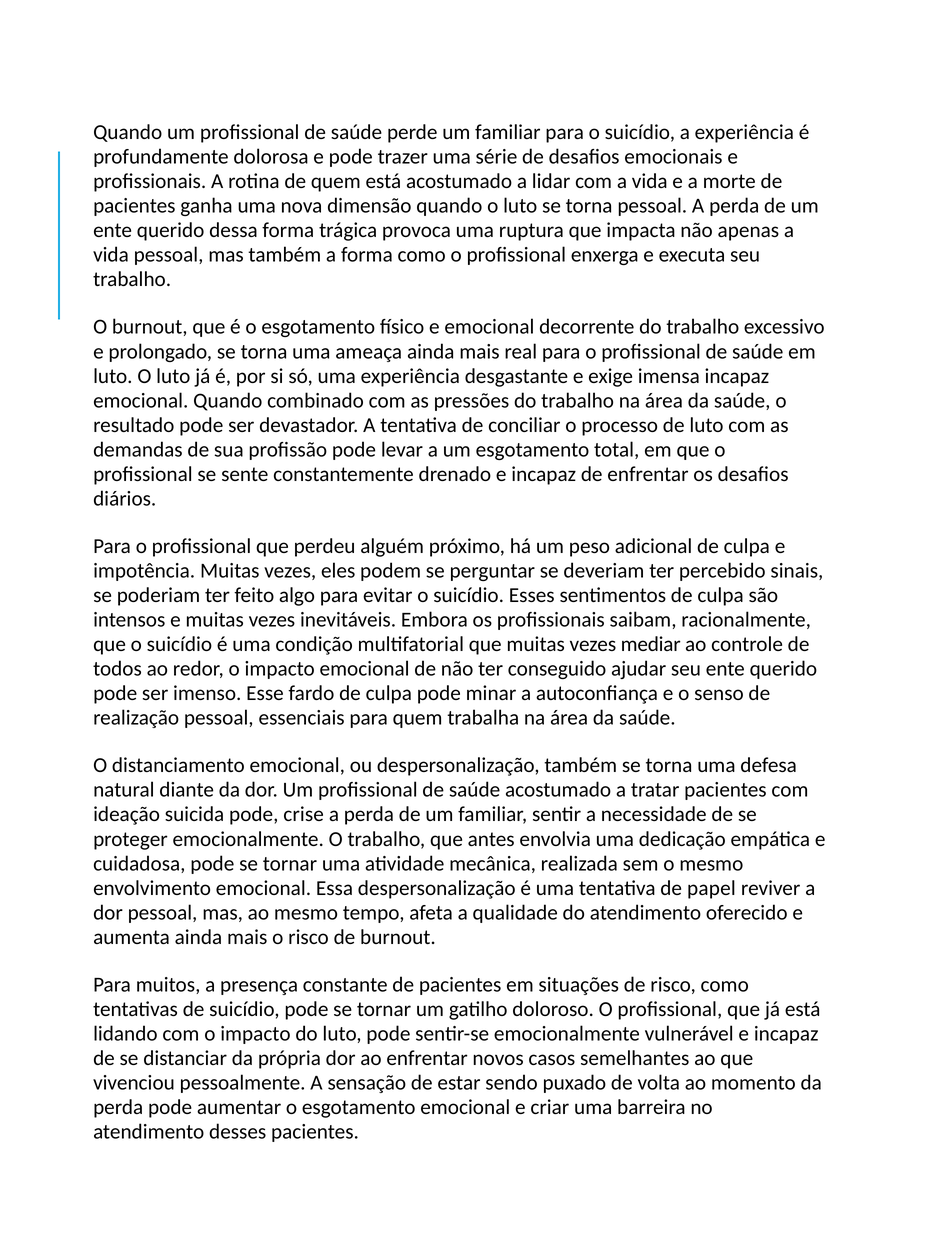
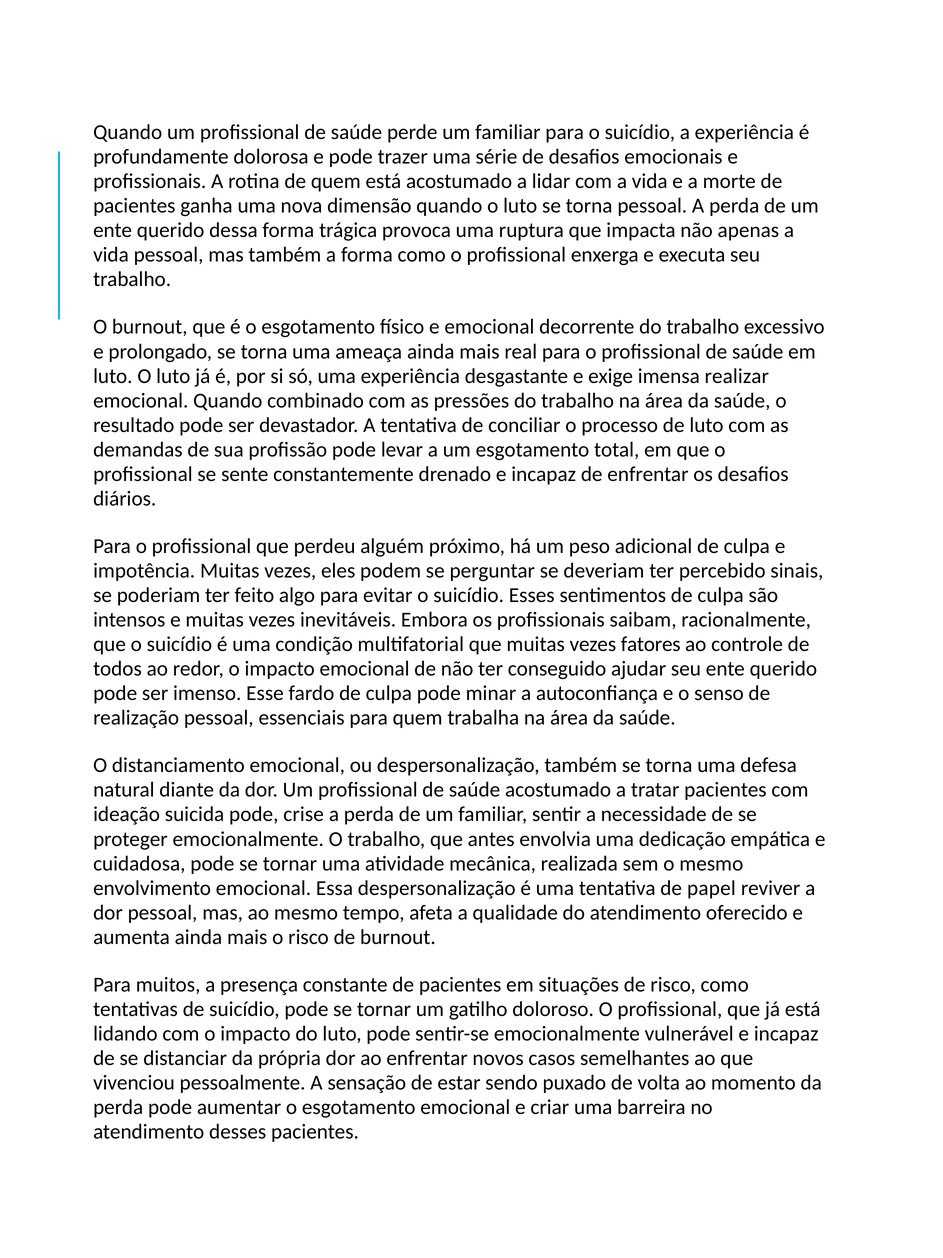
imensa incapaz: incapaz -> realizar (737, 376)
mediar: mediar -> fatores (651, 644)
